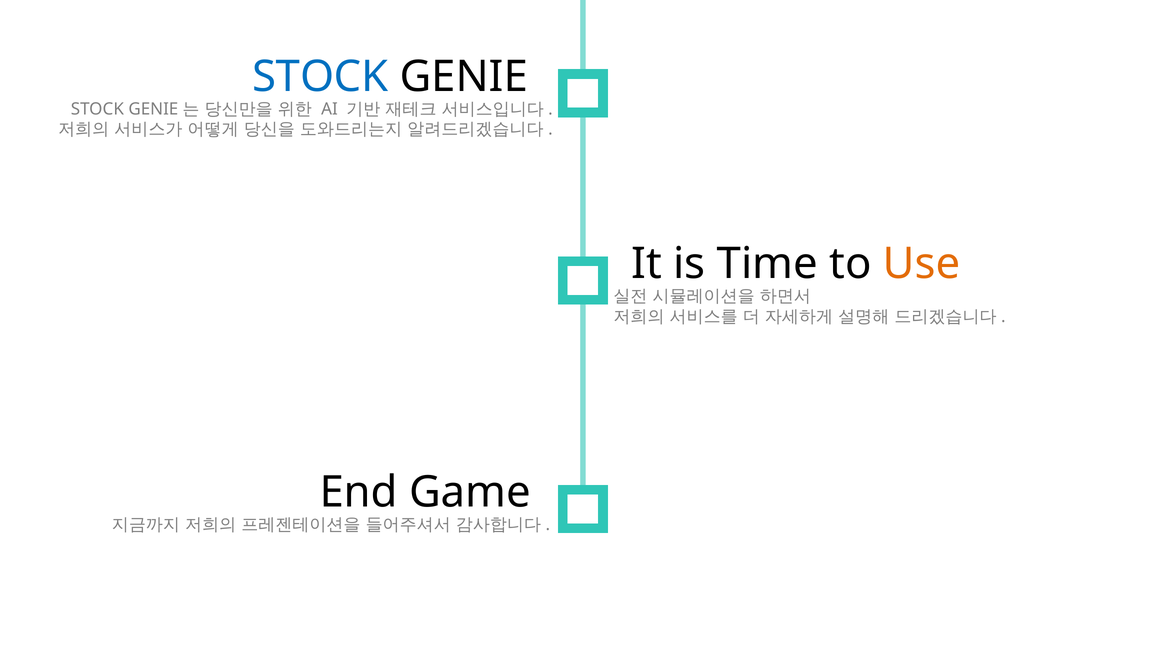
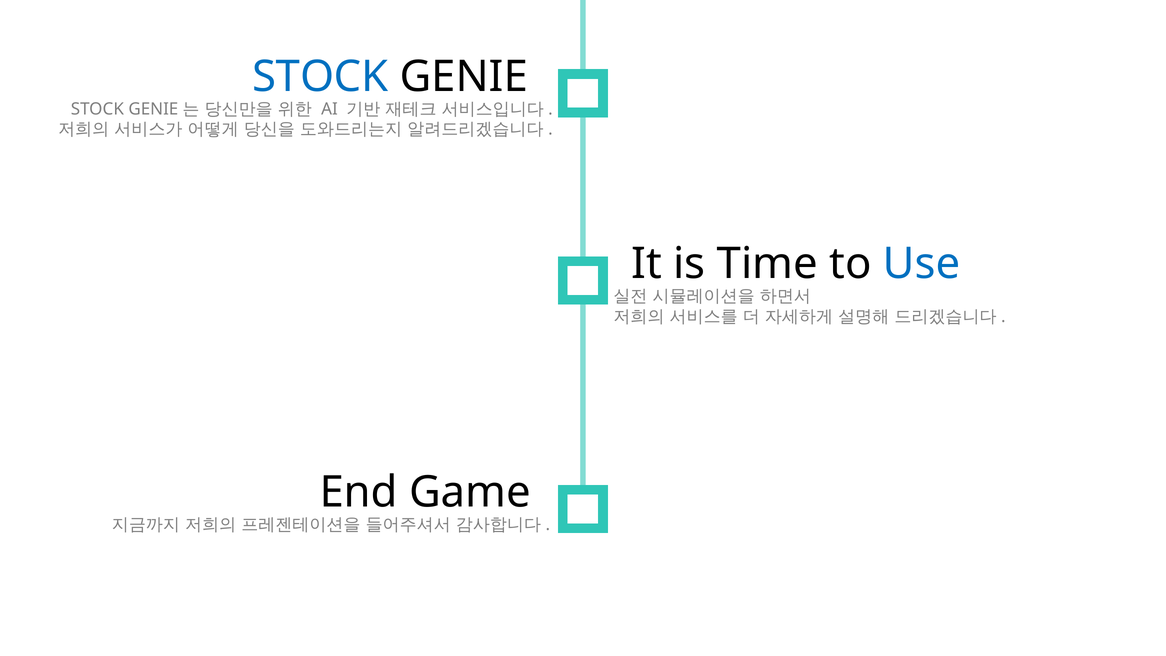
Use colour: orange -> blue (922, 264)
